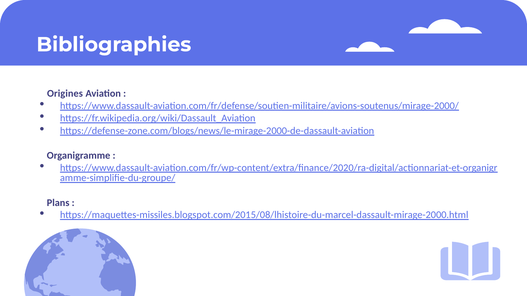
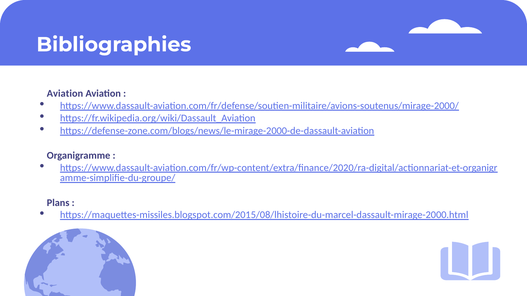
Origines: Origines -> Aviation (65, 94)
